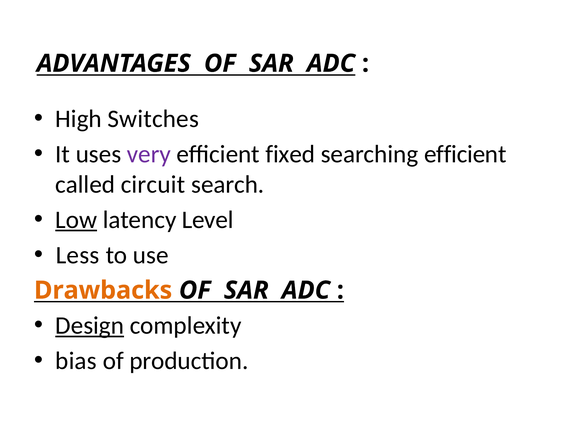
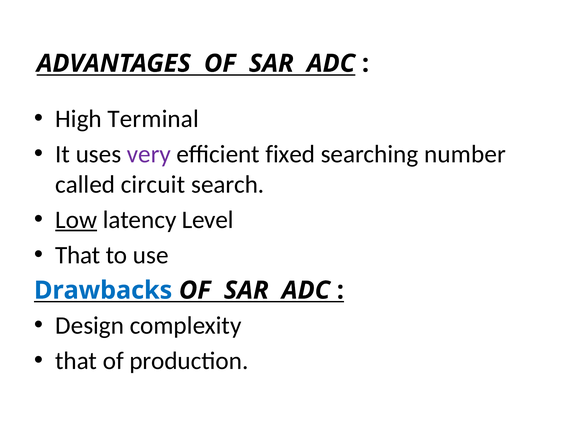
Switches: Switches -> Terminal (153, 119)
searching efficient: efficient -> number (465, 154)
Less: Less -> That (78, 255)
Drawbacks colour: orange -> blue (103, 290)
Design underline: present -> none (90, 326)
bias: bias -> that (76, 361)
